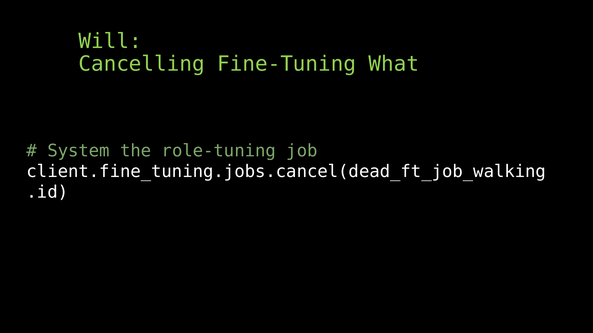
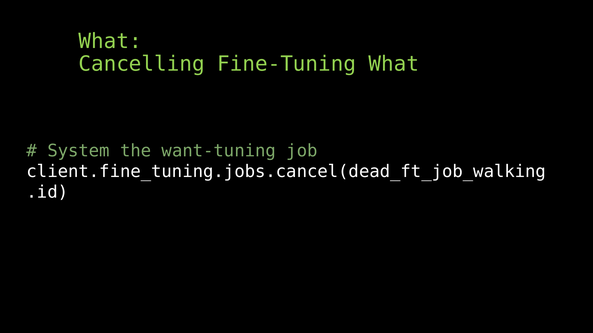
Will: Will -> What (110, 41)
role-tuning: role-tuning -> want-tuning (219, 151)
